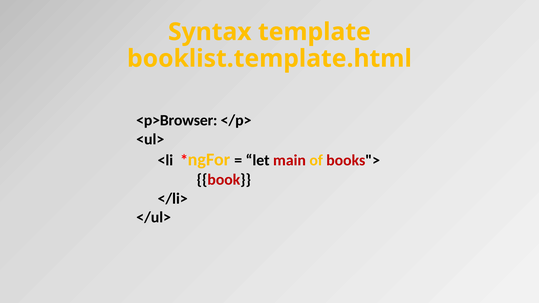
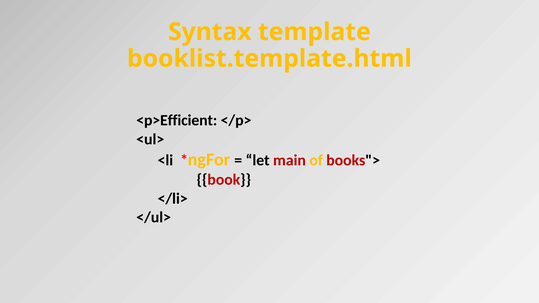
<p>Browser: <p>Browser -> <p>Efficient (177, 121)
